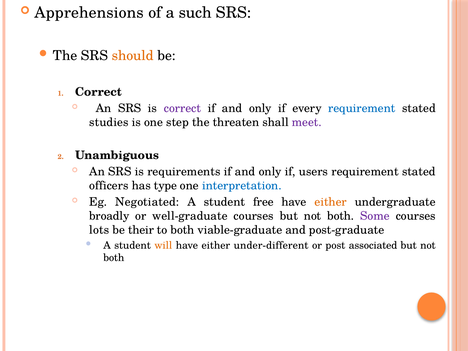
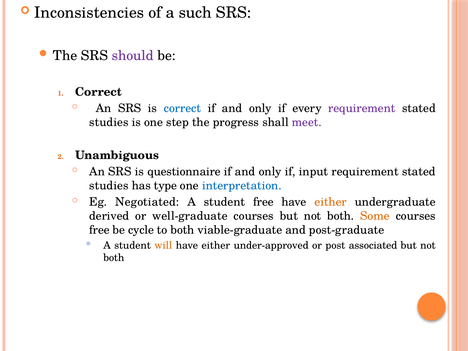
Apprehensions: Apprehensions -> Inconsistencies (89, 13)
should colour: orange -> purple (133, 56)
correct colour: purple -> blue (182, 108)
requirement colour: blue -> purple (362, 108)
threaten: threaten -> progress (236, 122)
requirements: requirements -> questionnaire (184, 172)
users: users -> input (314, 172)
officers: officers -> studies (109, 186)
broadly: broadly -> derived (109, 216)
Some colour: purple -> orange (375, 216)
lots: lots -> free (99, 230)
their: their -> cycle (141, 230)
under-different: under-different -> under-approved (271, 245)
